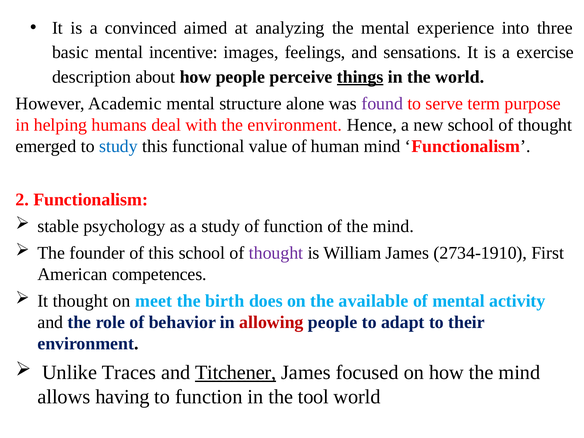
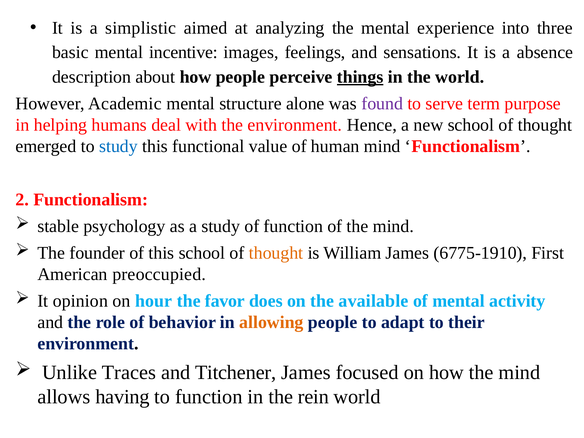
convinced: convinced -> simplistic (141, 28)
exercise: exercise -> absence (545, 52)
thought colour: purple -> orange (276, 253)
2734-1910: 2734-1910 -> 6775-1910 (480, 253)
competences: competences -> preoccupied (159, 274)
It thought: thought -> opinion (80, 301)
meet: meet -> hour (154, 301)
birth: birth -> favor (225, 301)
allowing colour: red -> orange (271, 322)
Titchener underline: present -> none (236, 373)
tool: tool -> rein (313, 397)
